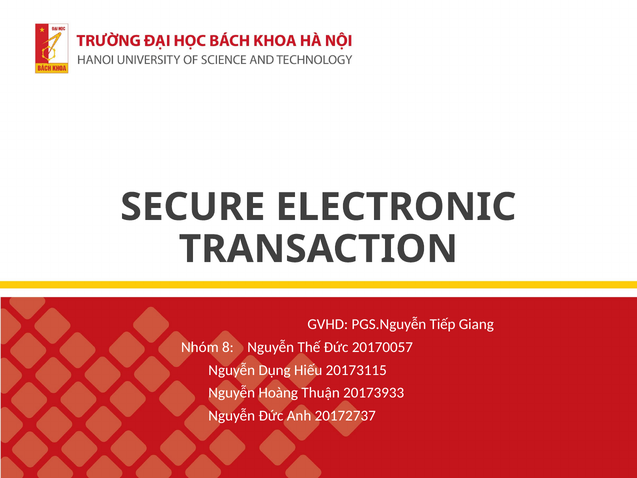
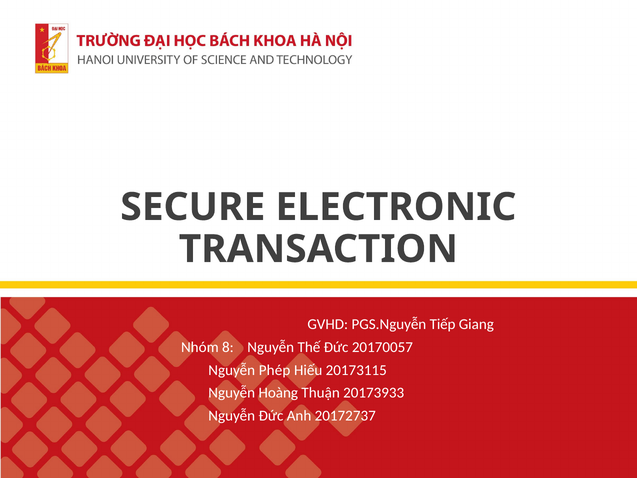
Dụng: Dụng -> Phép (275, 370)
